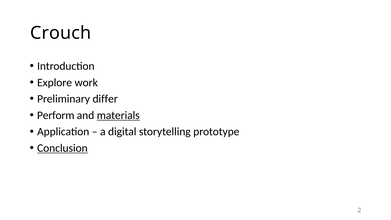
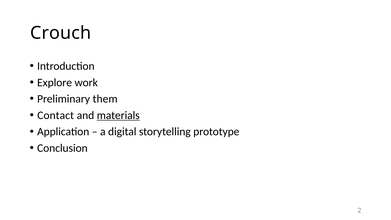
differ: differ -> them (105, 99)
Perform: Perform -> Contact (56, 115)
Conclusion underline: present -> none (62, 148)
